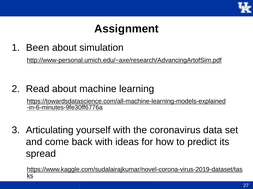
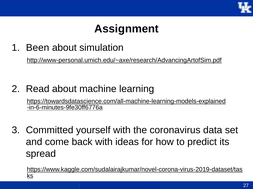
Articulating: Articulating -> Committed (50, 131)
